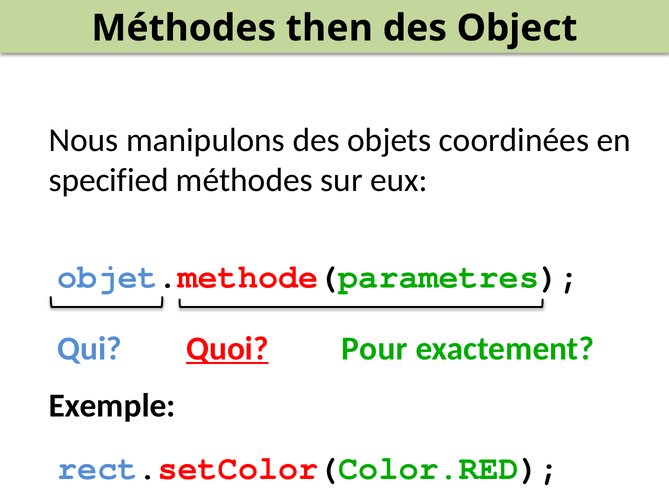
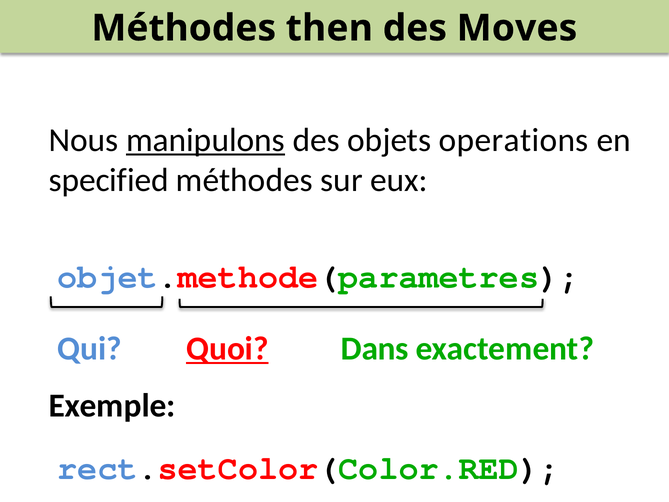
Object: Object -> Moves (517, 28)
manipulons underline: none -> present (206, 140)
coordinées: coordinées -> operations (514, 140)
Pour: Pour -> Dans (375, 348)
